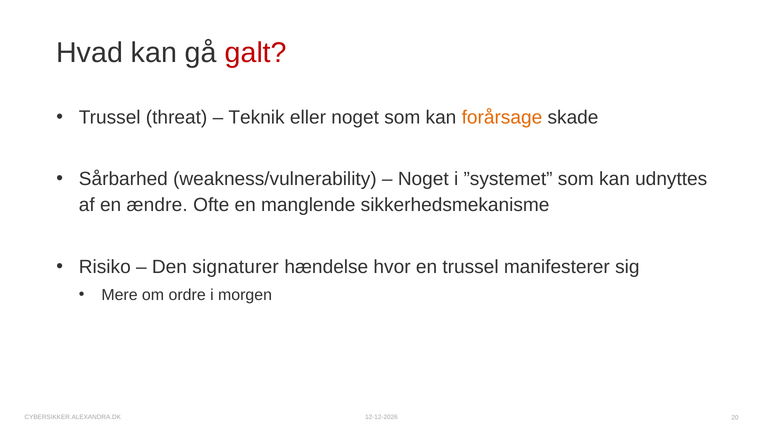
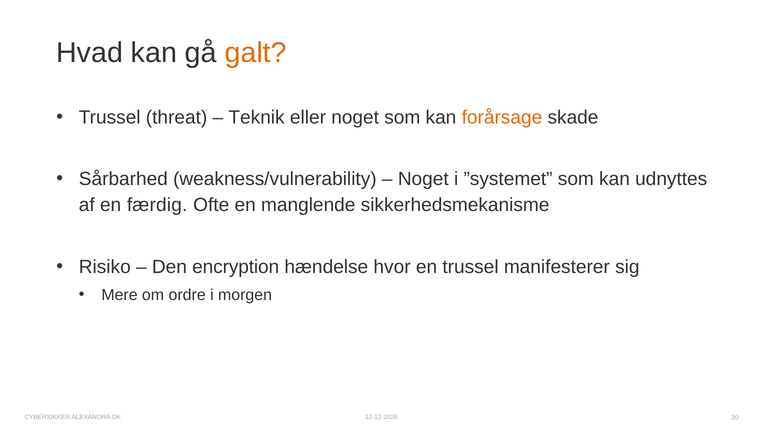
galt colour: red -> orange (256, 53)
ændre: ændre -> færdig (157, 205)
signaturer: signaturer -> encryption (236, 267)
